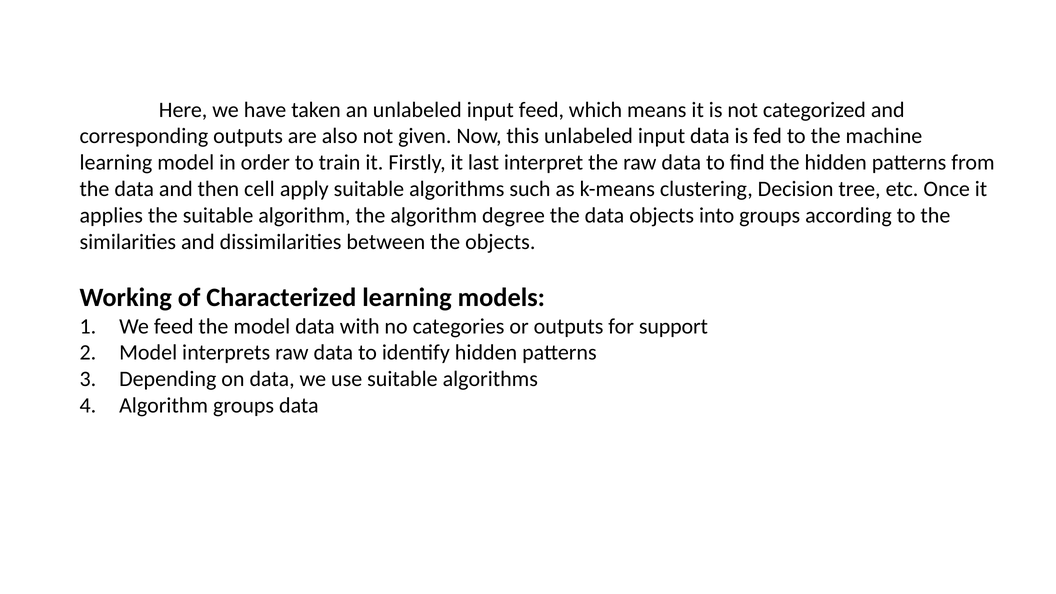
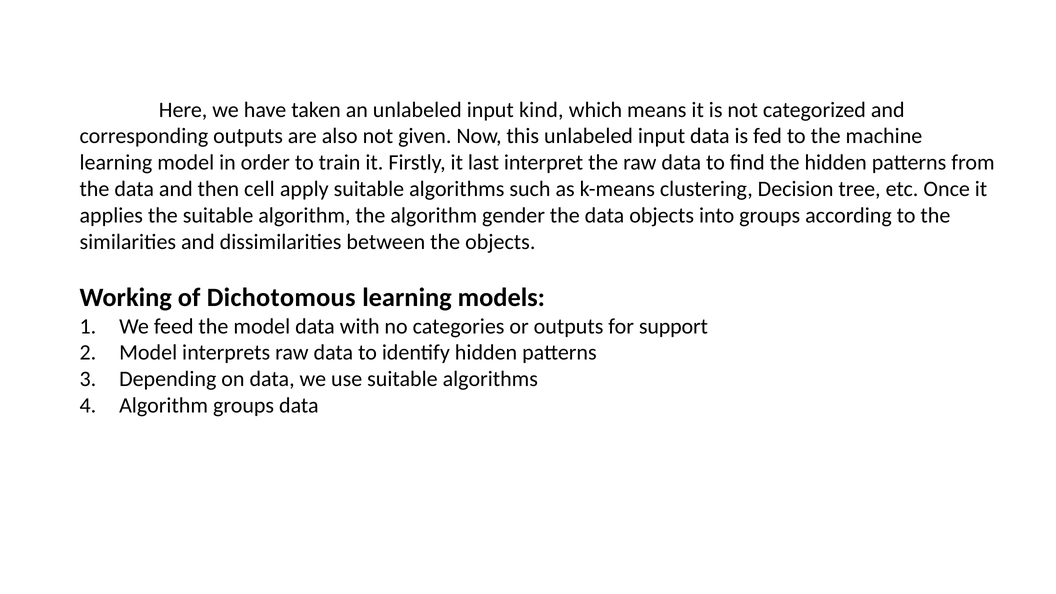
input feed: feed -> kind (541, 110)
degree: degree -> gender (514, 215)
Characterized: Characterized -> Dichotomous (281, 298)
